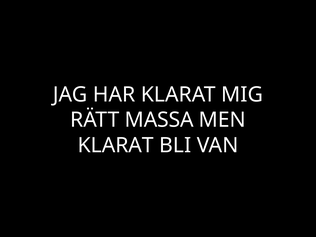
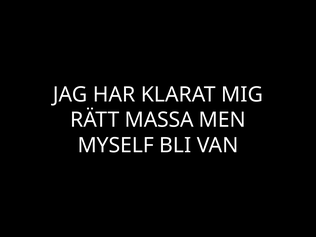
KLARAT: KLARAT -> MYSELF (116, 145)
